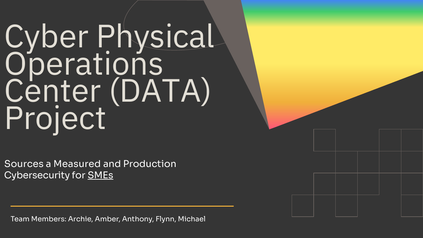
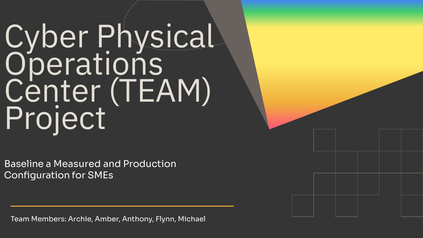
Center DATA: DATA -> TEAM (161, 91)
Sources: Sources -> Baseline (24, 164)
Cybersecurity: Cybersecurity -> Configuration (37, 175)
SMEs underline: present -> none (100, 175)
